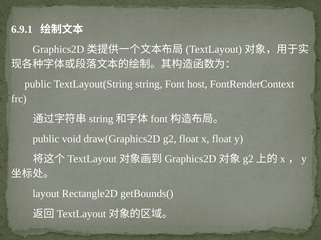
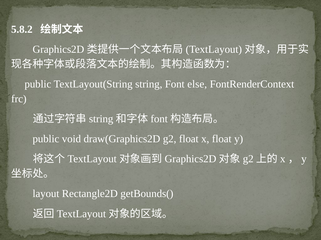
6.9.1: 6.9.1 -> 5.8.2 (22, 29)
host: host -> else (197, 84)
